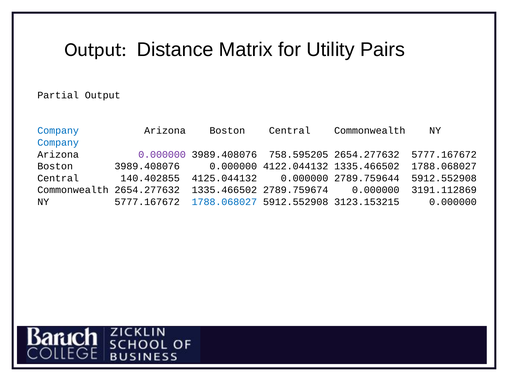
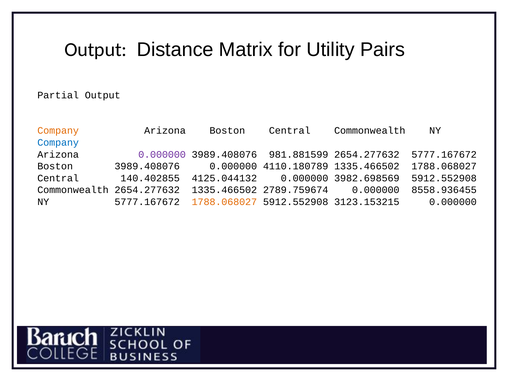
Company colour: blue -> orange (58, 131)
758.595205: 758.595205 -> 981.881599 (299, 154)
4122.044132: 4122.044132 -> 4110.180789 (296, 166)
2789.759644: 2789.759644 -> 3982.698569 (367, 178)
3191.112869: 3191.112869 -> 8558.936455 (444, 190)
1788.068027 colour: blue -> orange (224, 202)
